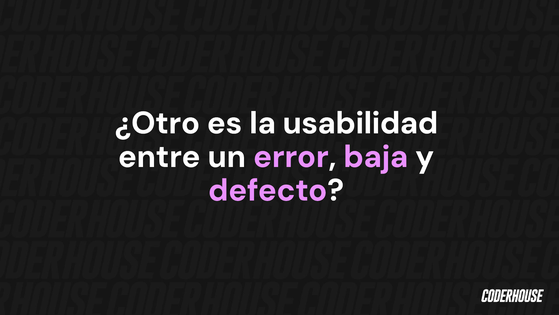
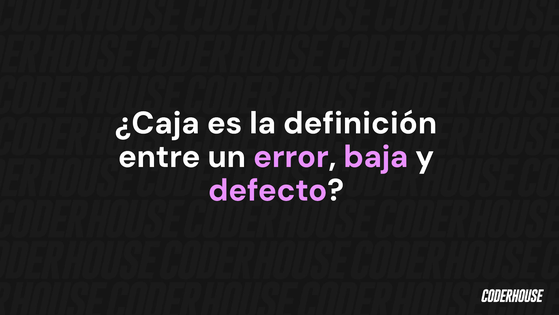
¿Otro: ¿Otro -> ¿Caja (157, 123)
usabilidad: usabilidad -> definición (360, 123)
